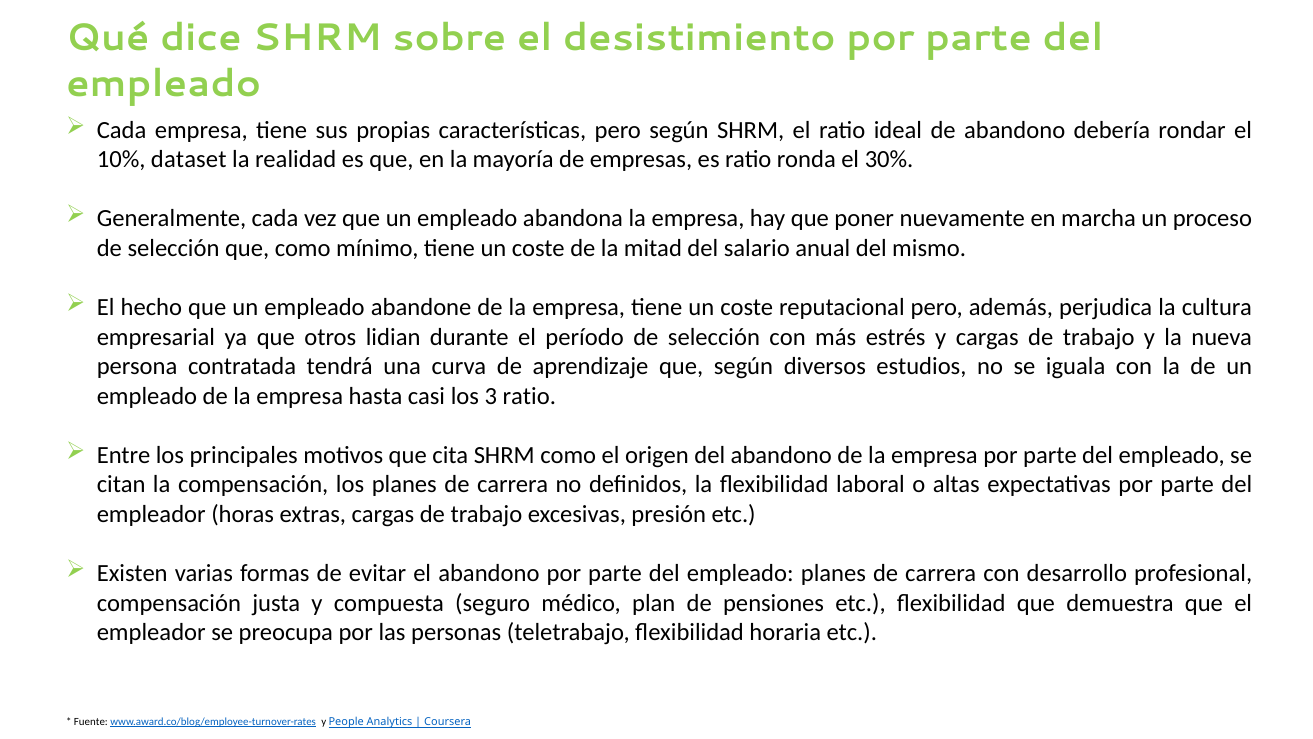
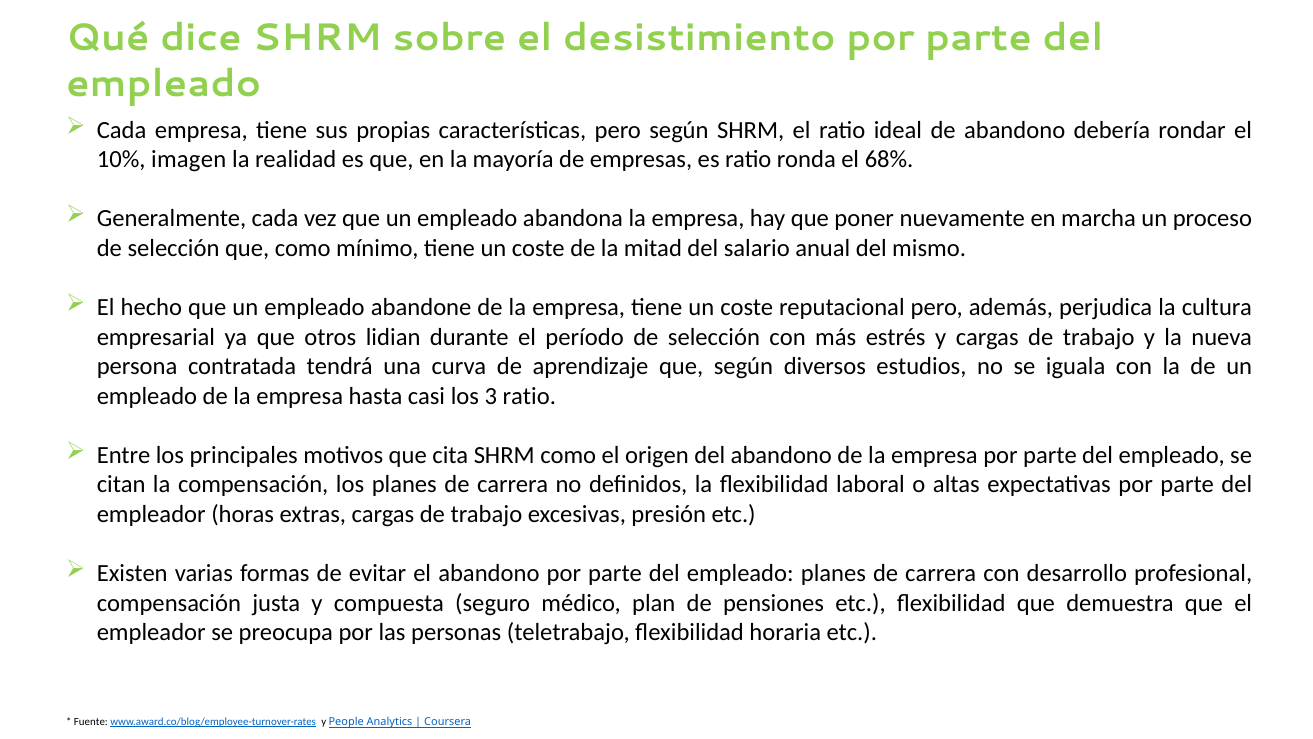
dataset: dataset -> imagen (189, 160)
30%: 30% -> 68% (889, 160)
